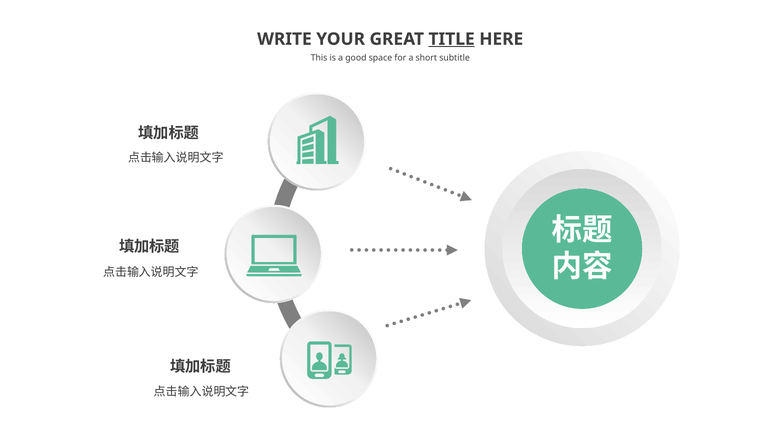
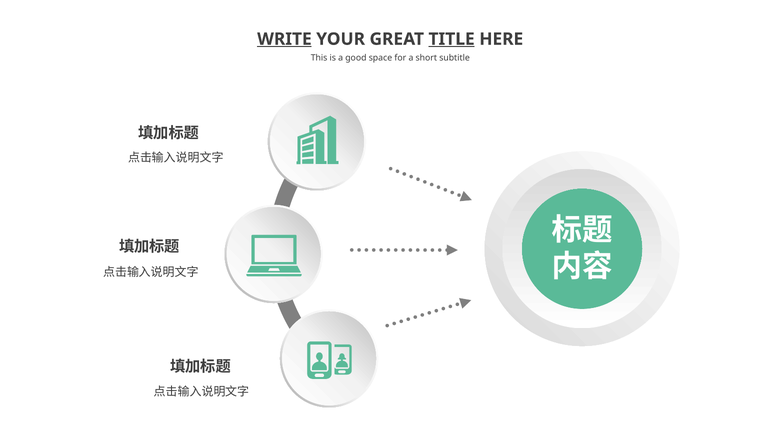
WRITE underline: none -> present (284, 39)
